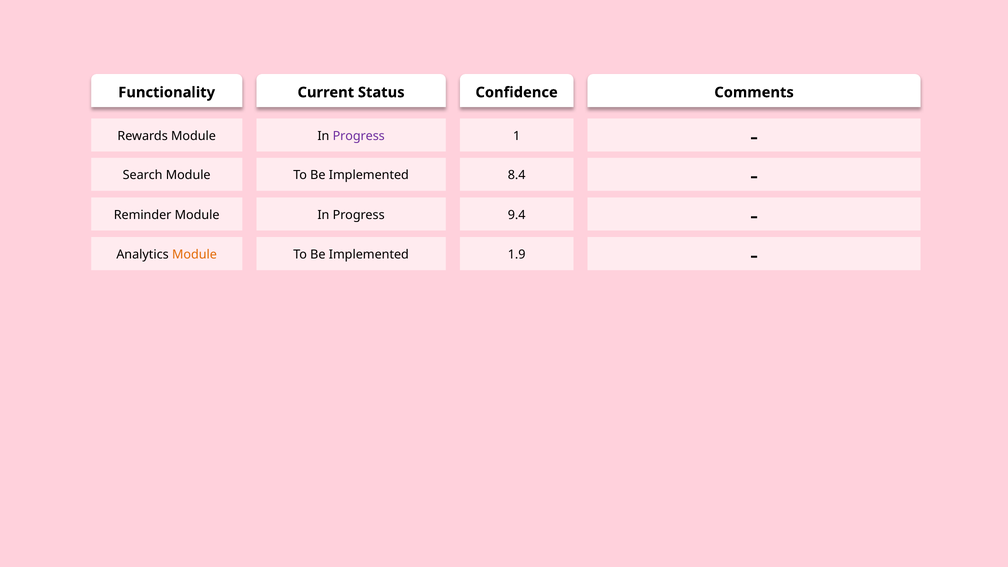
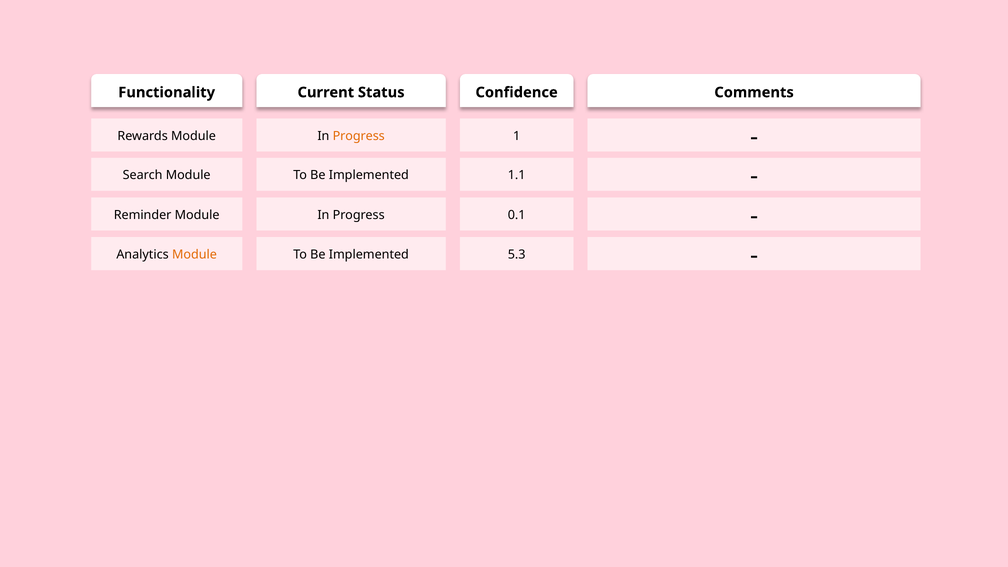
Progress colour: purple -> orange (359, 136)
8.4: 8.4 -> 1.1 (517, 175)
9.4: 9.4 -> 0.1 (517, 215)
1.9: 1.9 -> 5.3 (517, 254)
